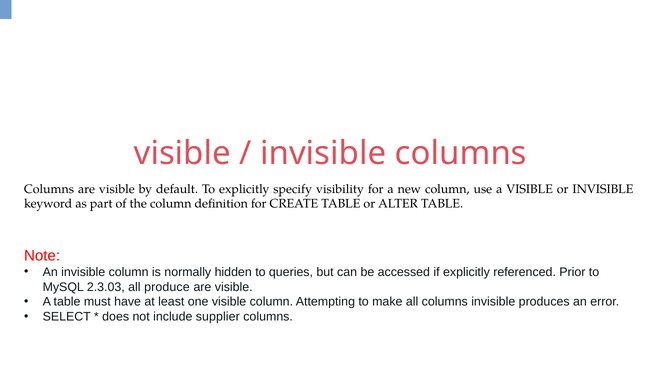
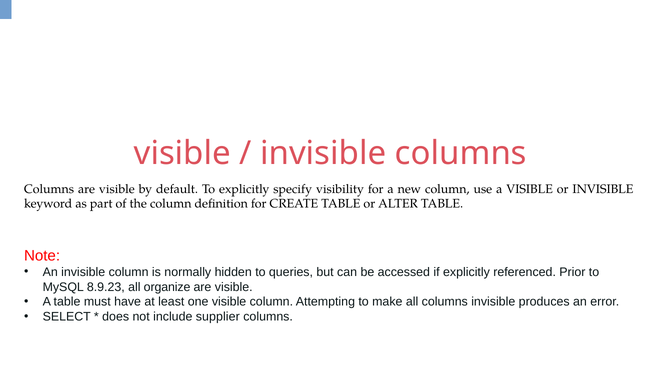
2.3.03: 2.3.03 -> 8.9.23 (106, 287)
produce: produce -> organize (167, 287)
